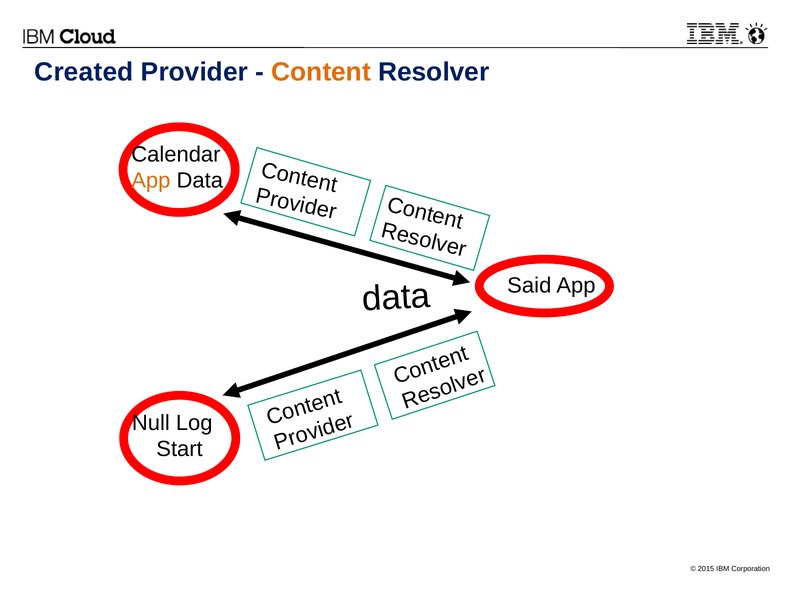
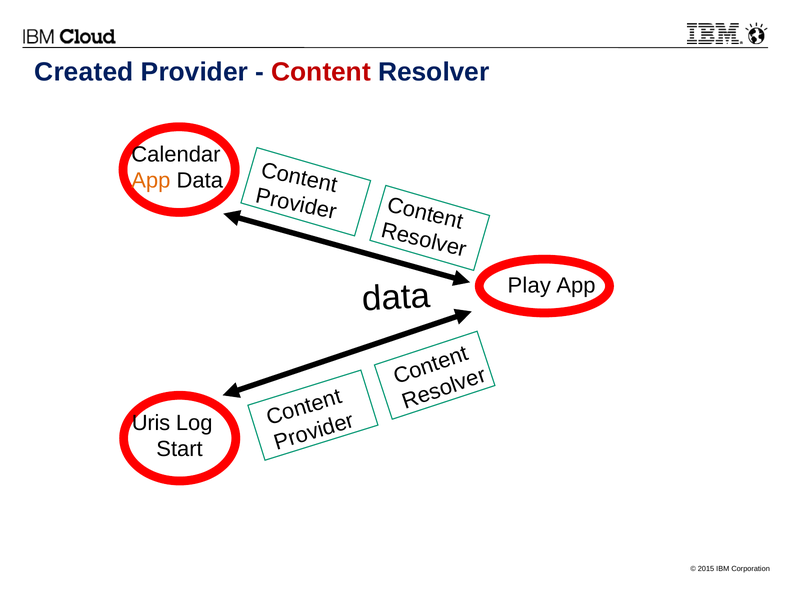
Content colour: orange -> red (321, 72)
Said: Said -> Play (529, 286)
Null: Null -> Uris (151, 423)
